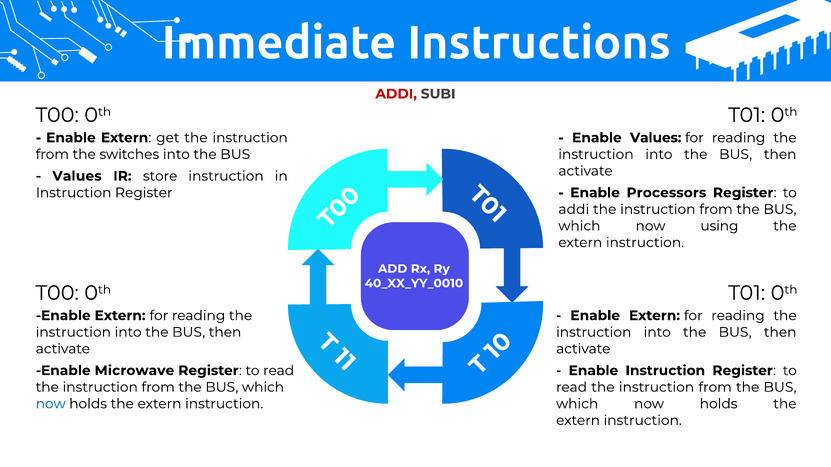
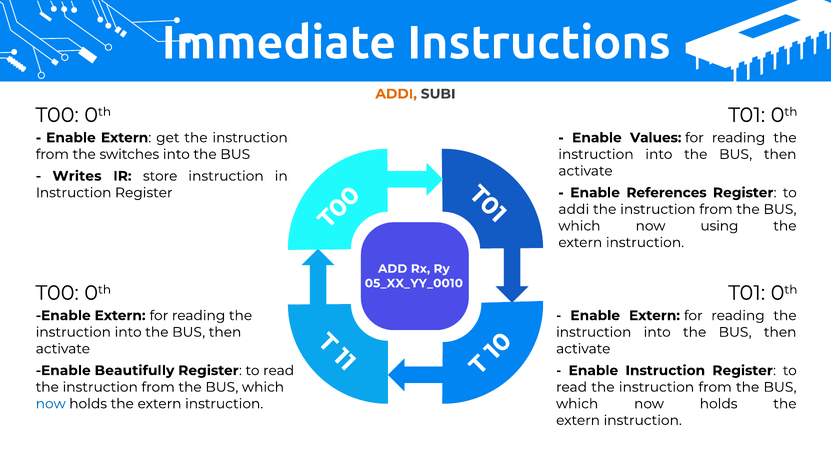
ADDI colour: red -> orange (396, 94)
Values: Values -> Writes (77, 176)
Processors: Processors -> References (666, 193)
40_XX_YY_0010: 40_XX_YY_0010 -> 05_XX_YY_0010 (414, 284)
Microwave: Microwave -> Beautifully (134, 371)
